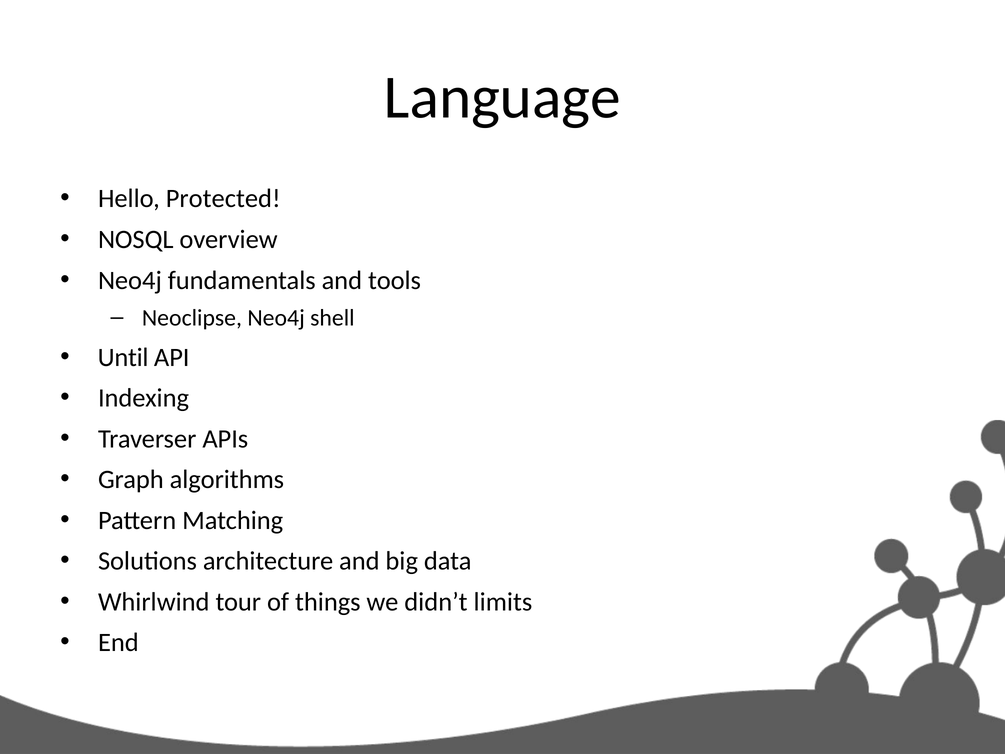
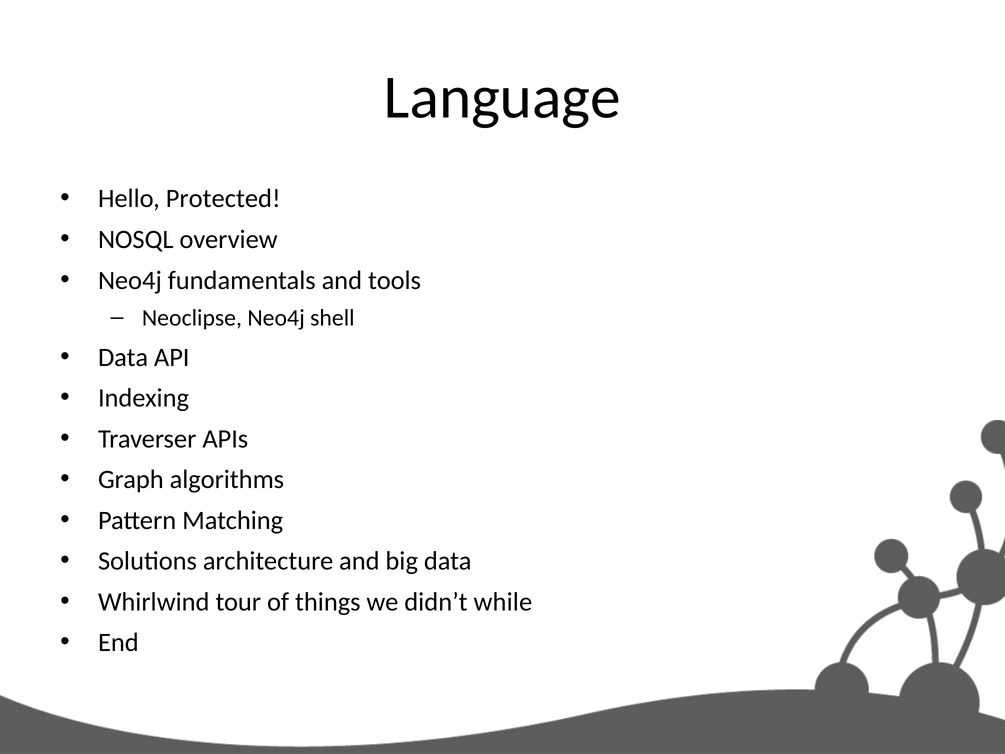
Until: Until -> Data (123, 357)
limits: limits -> while (503, 602)
